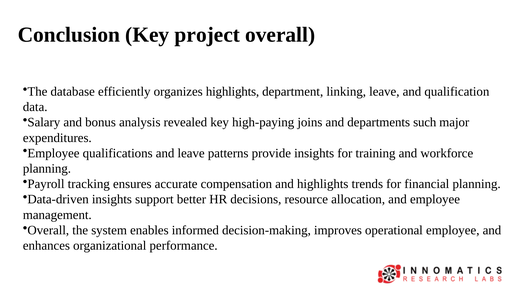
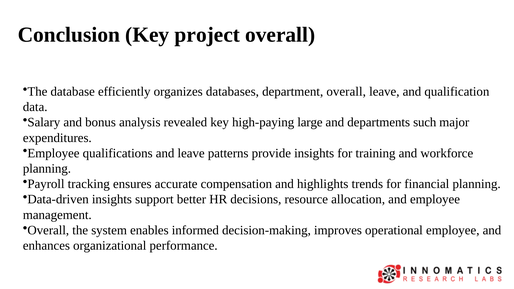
organizes highlights: highlights -> databases (232, 92)
department linking: linking -> overall (346, 92)
joins: joins -> large (310, 122)
